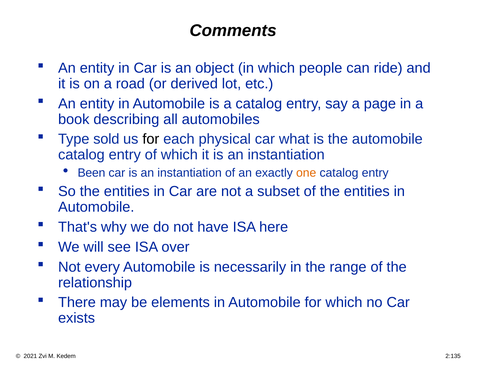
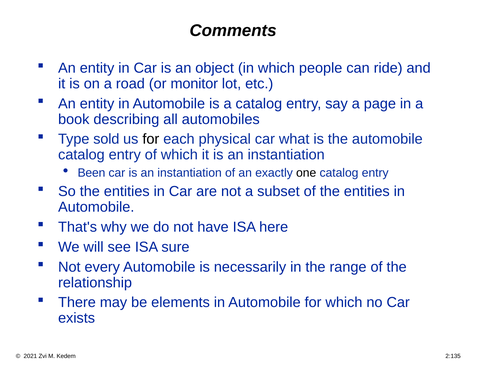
derived: derived -> monitor (194, 84)
one colour: orange -> black (306, 173)
over: over -> sure (175, 247)
